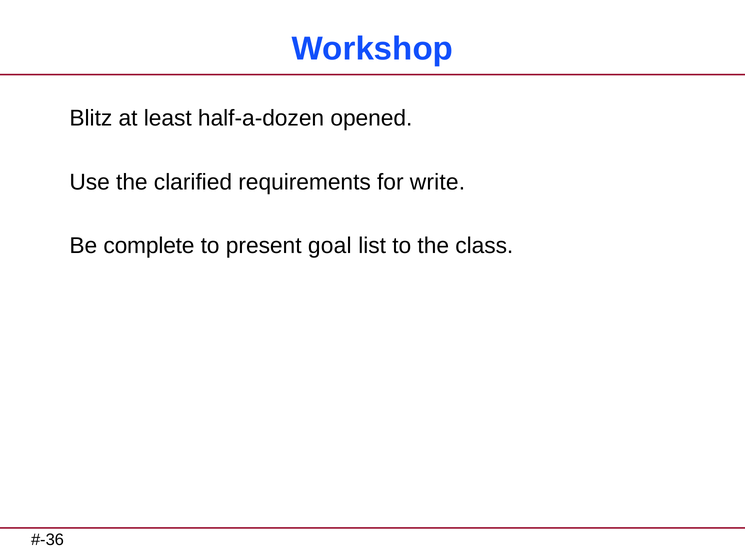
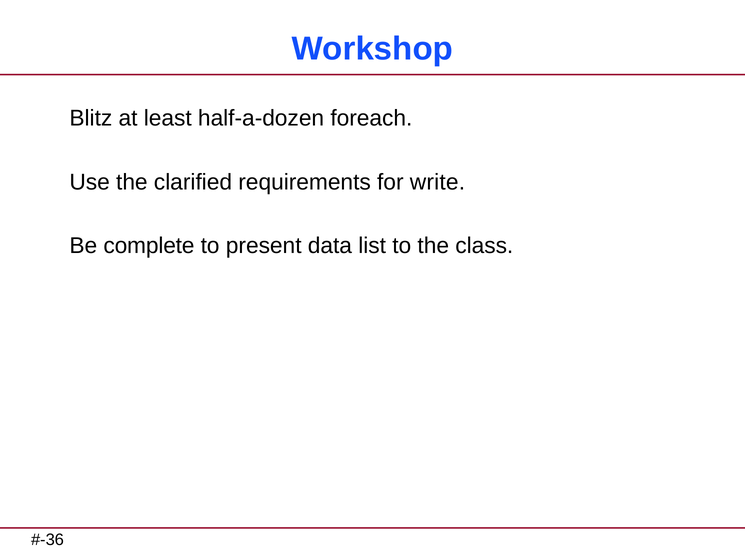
opened: opened -> foreach (371, 118)
goal: goal -> data (330, 246)
